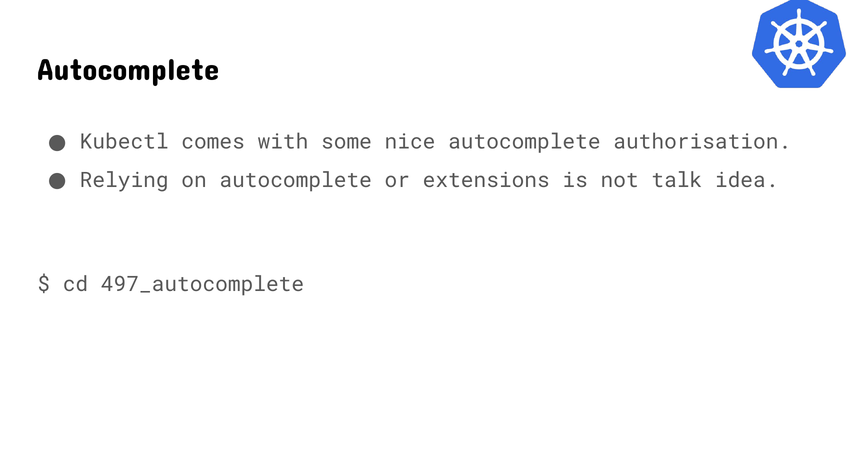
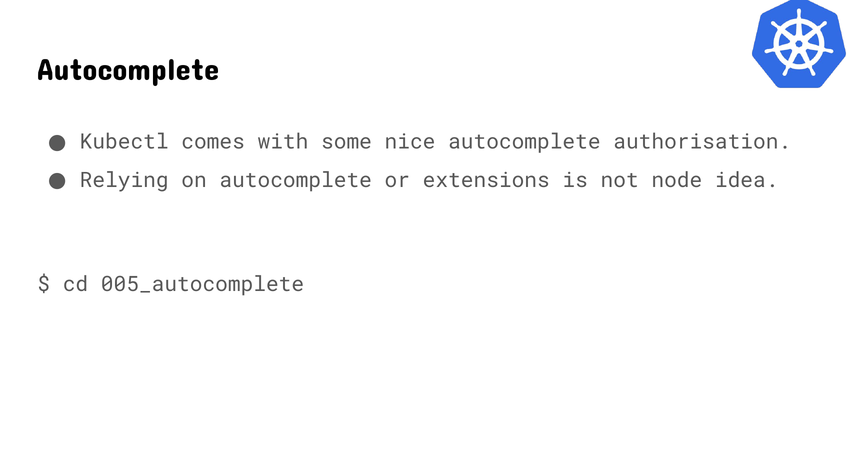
talk: talk -> node (677, 180)
497_autocomplete: 497_autocomplete -> 005_autocomplete (203, 285)
